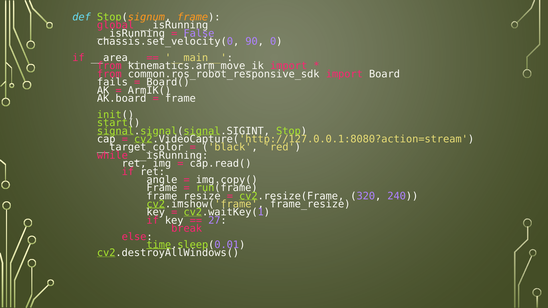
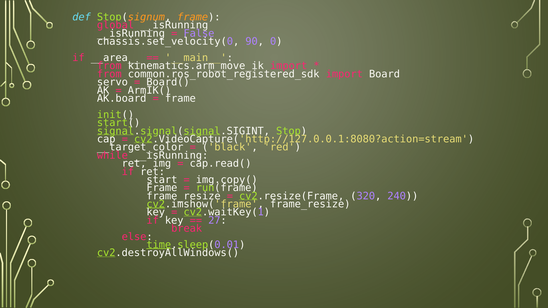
common.ros_robot_responsive_sdk: common.ros_robot_responsive_sdk -> common.ros_robot_registered_sdk (224, 74)
fails: fails -> servo (112, 82)
angle: angle -> start (162, 180)
